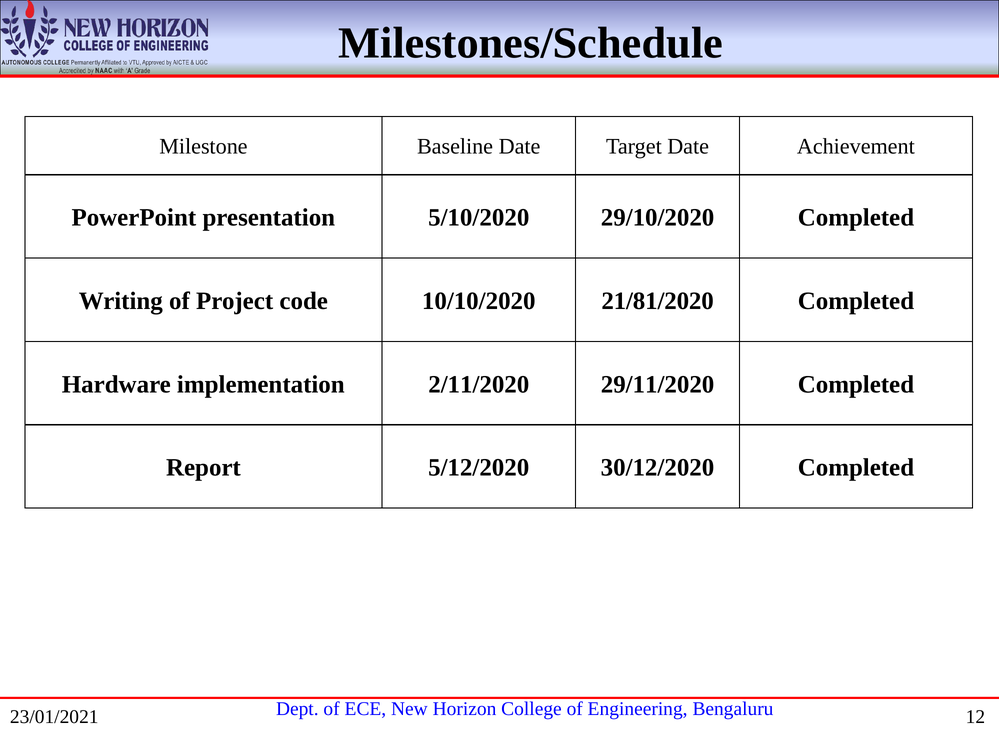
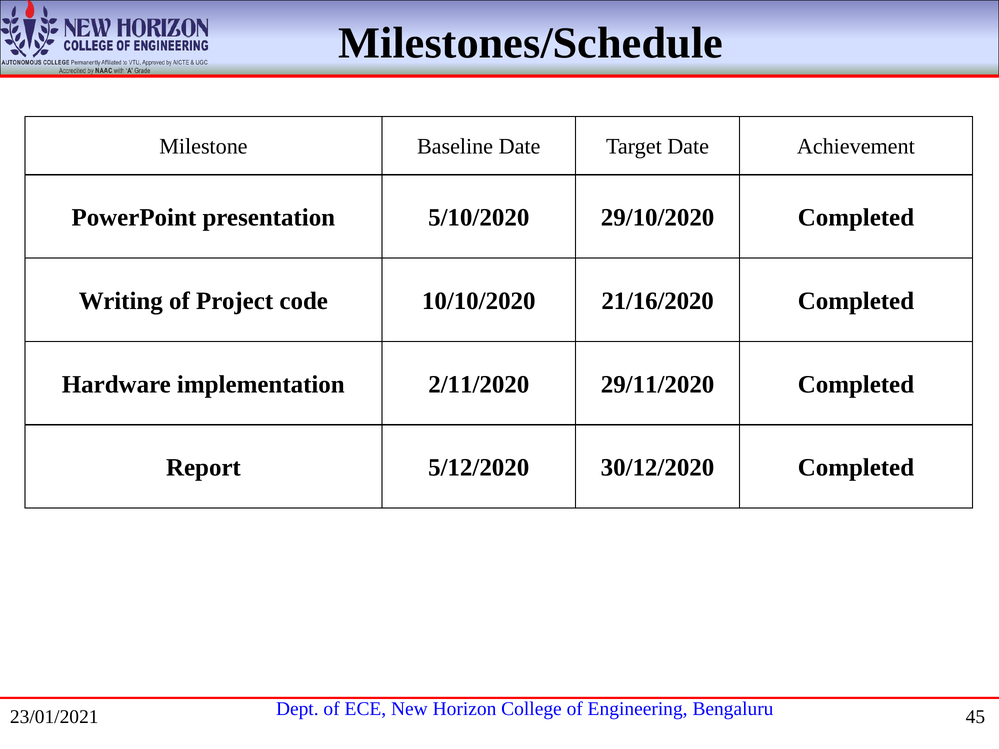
21/81/2020: 21/81/2020 -> 21/16/2020 (658, 301)
12: 12 -> 45 (975, 717)
